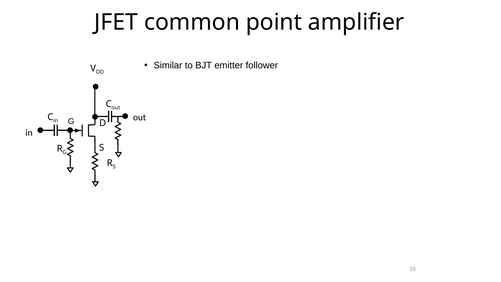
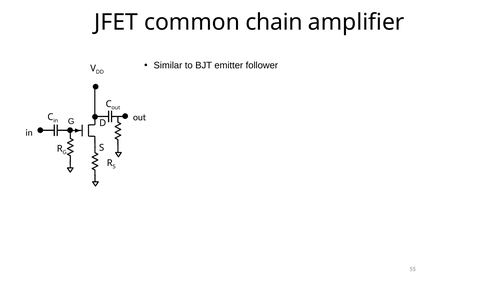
point: point -> chain (274, 22)
